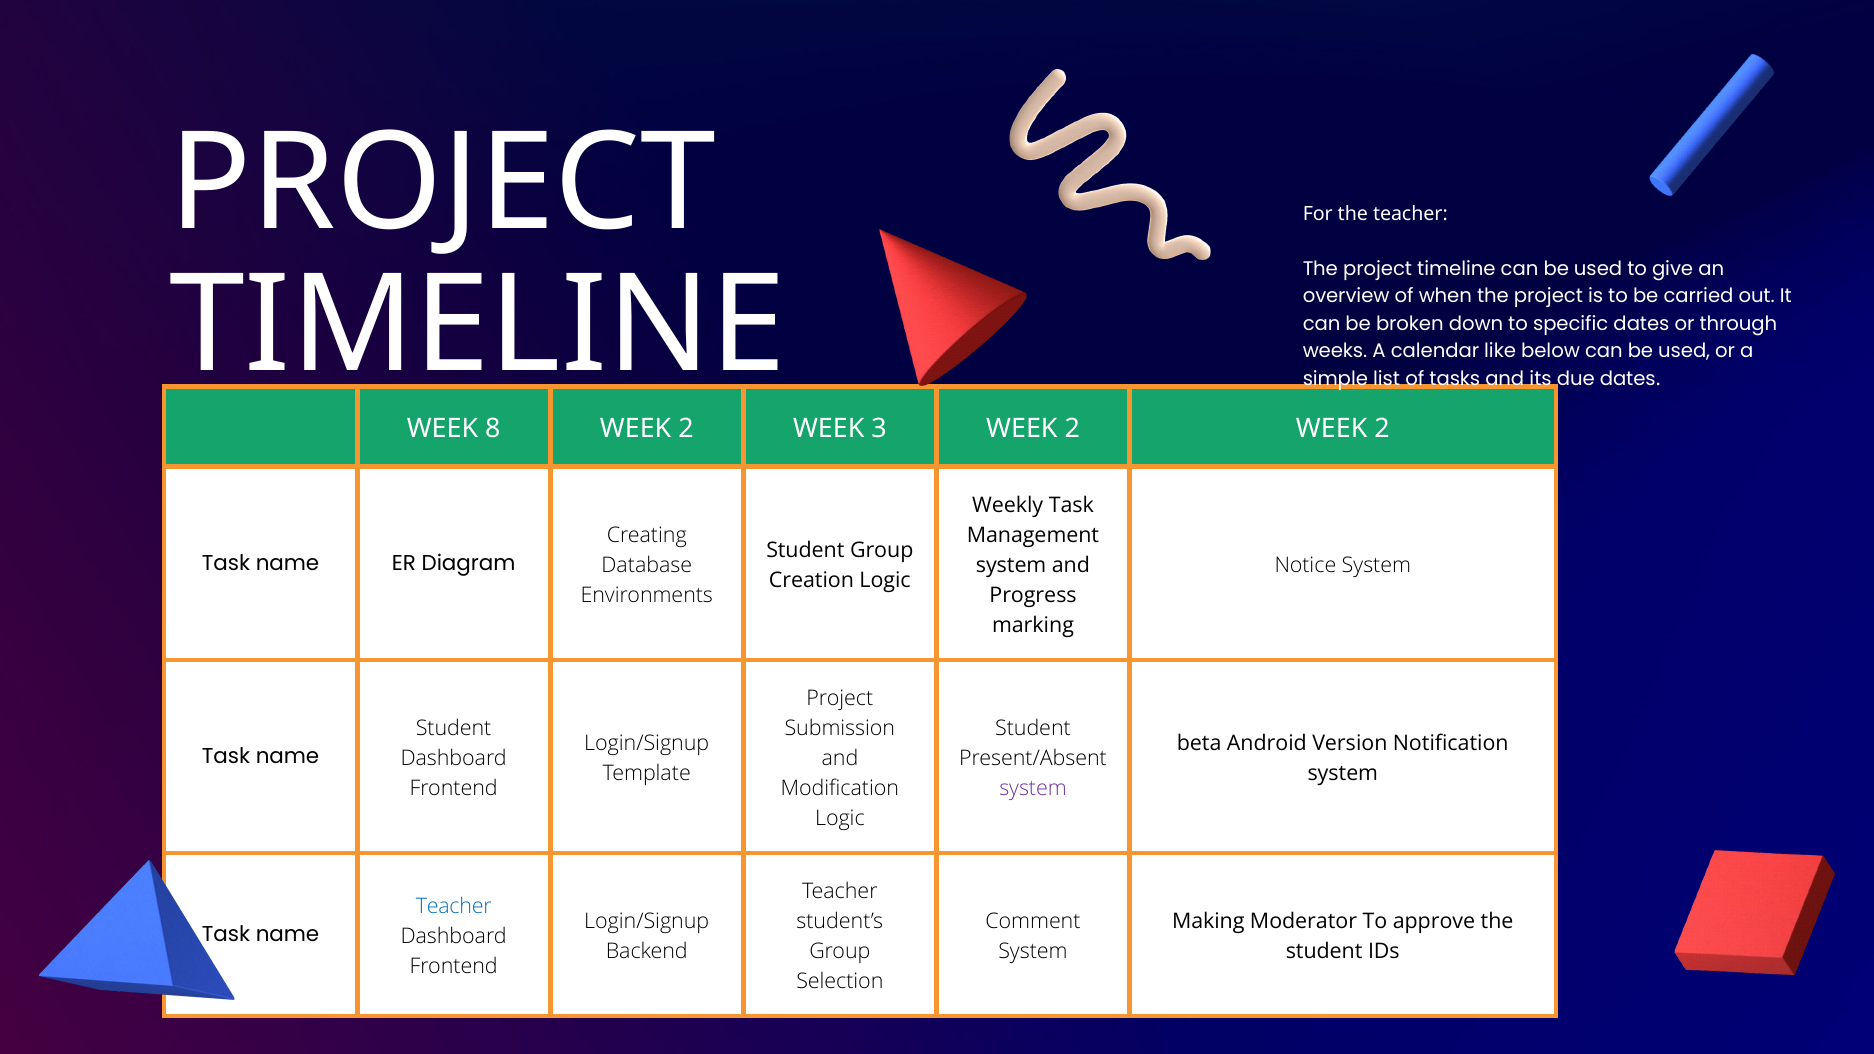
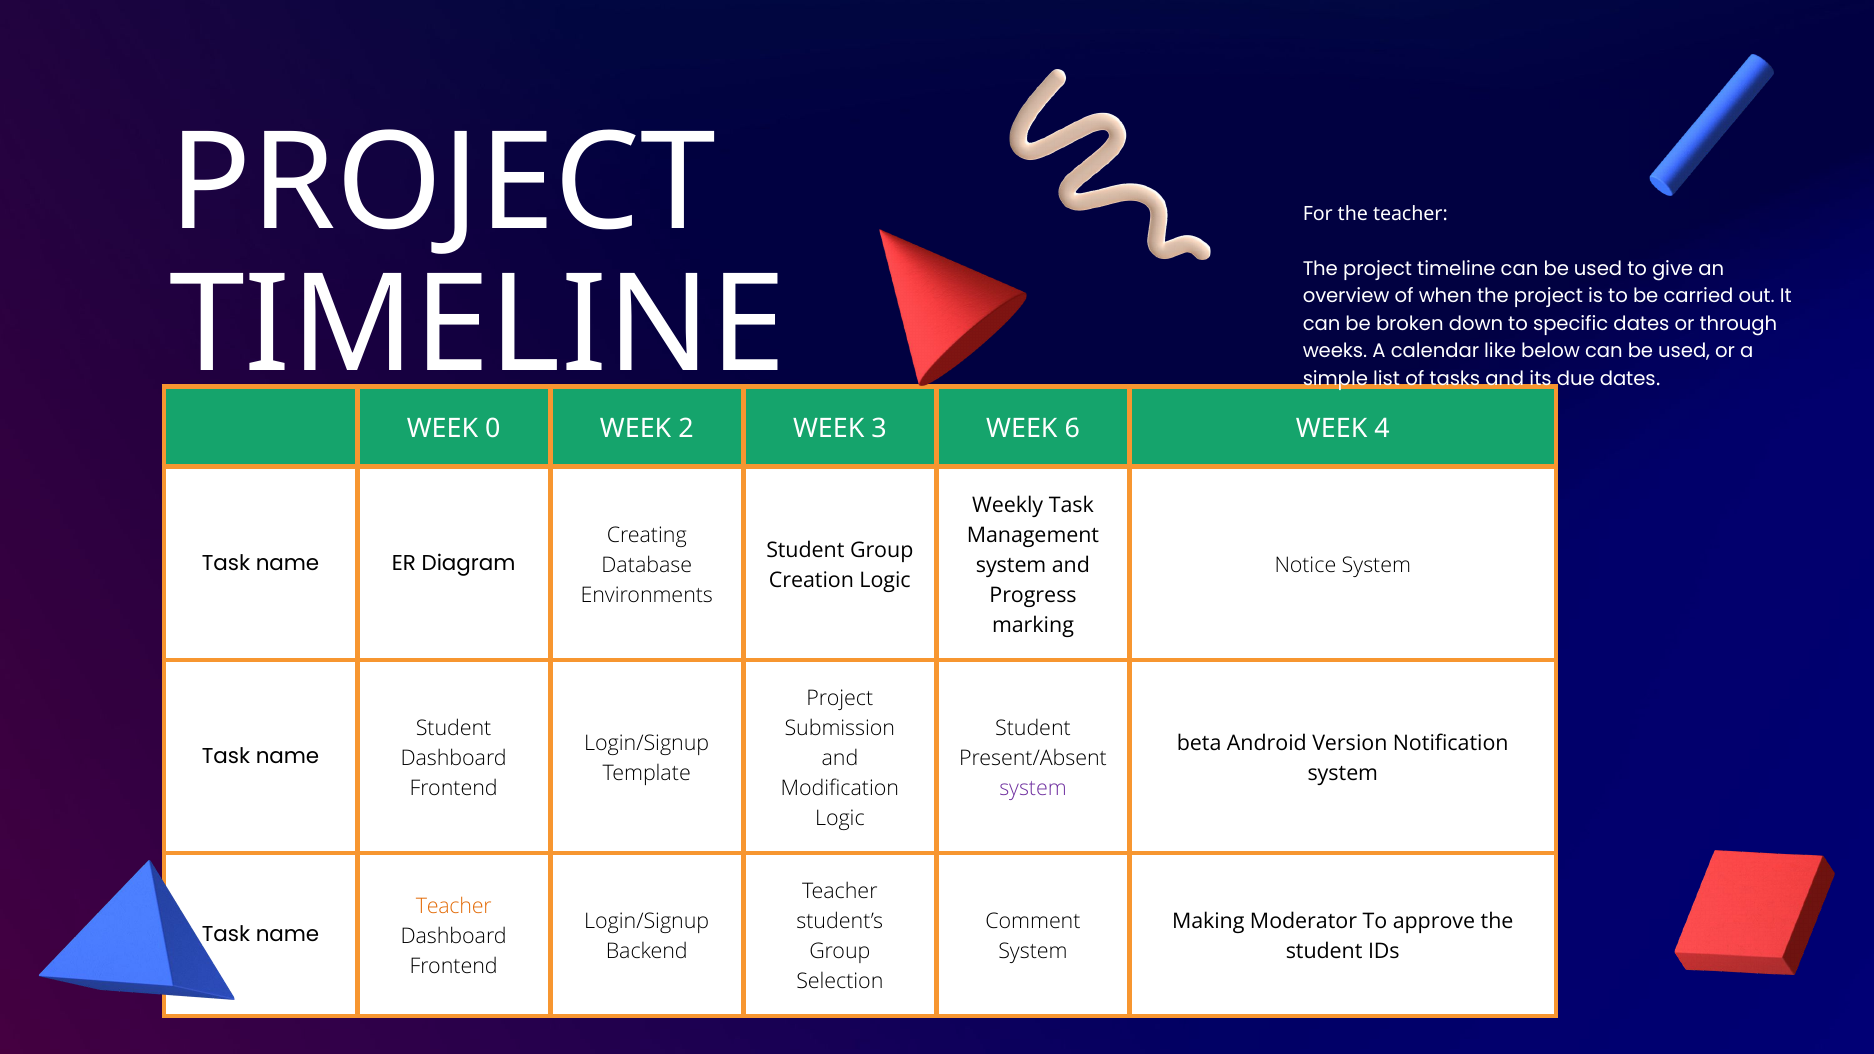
8: 8 -> 0 (493, 429)
3 WEEK 2: 2 -> 6 (1072, 429)
2: 2 -> 4 (1382, 429)
Teacher colour: blue -> orange (454, 906)
